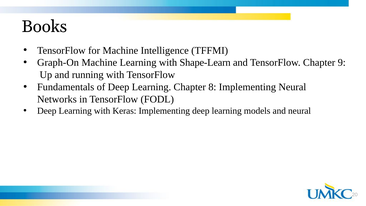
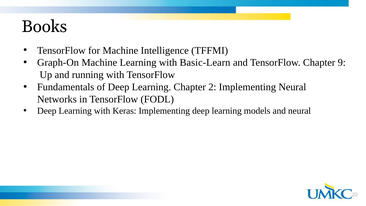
Shape-Learn: Shape-Learn -> Basic-Learn (205, 63)
8: 8 -> 2 (212, 87)
